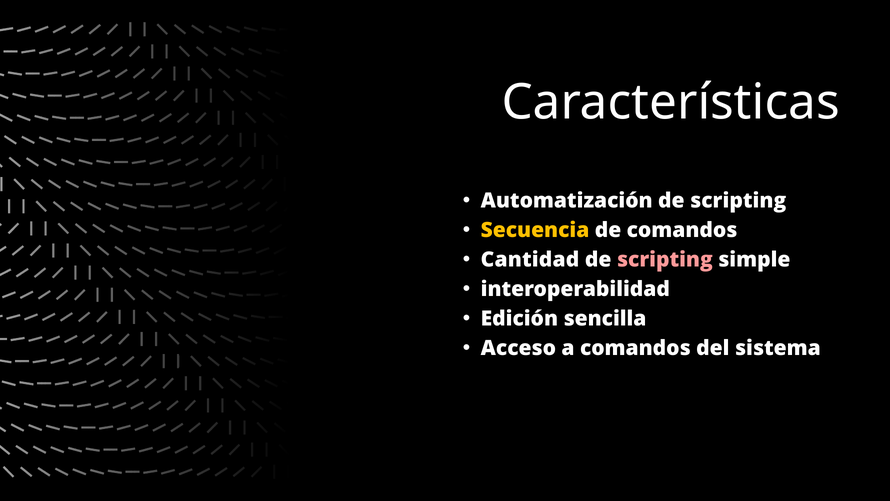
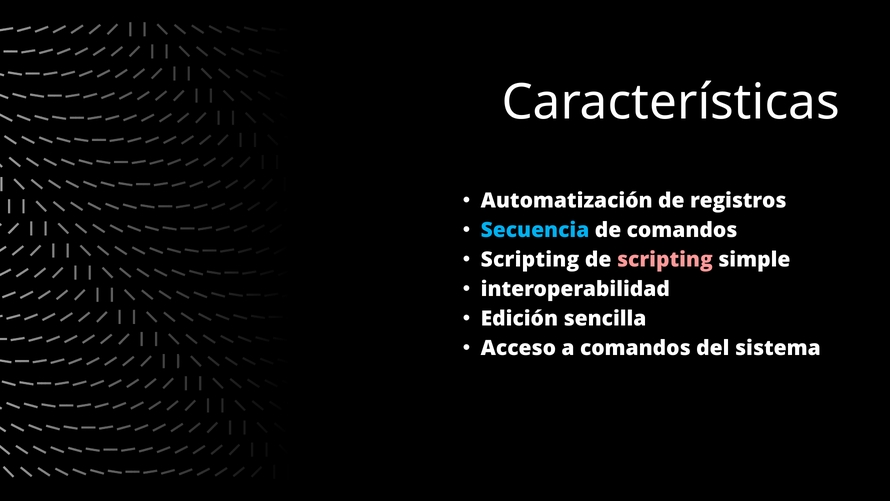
Automatización de scripting: scripting -> registros (738, 201)
Secuencia colour: yellow -> light blue (535, 230)
Cantidad: Cantidad -> Scripting (530, 260)
